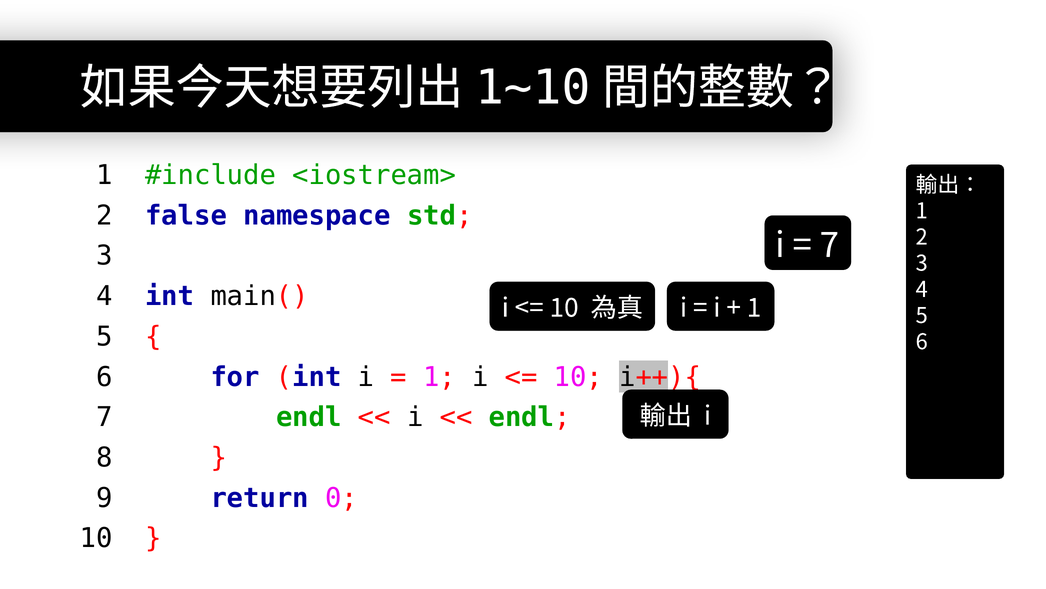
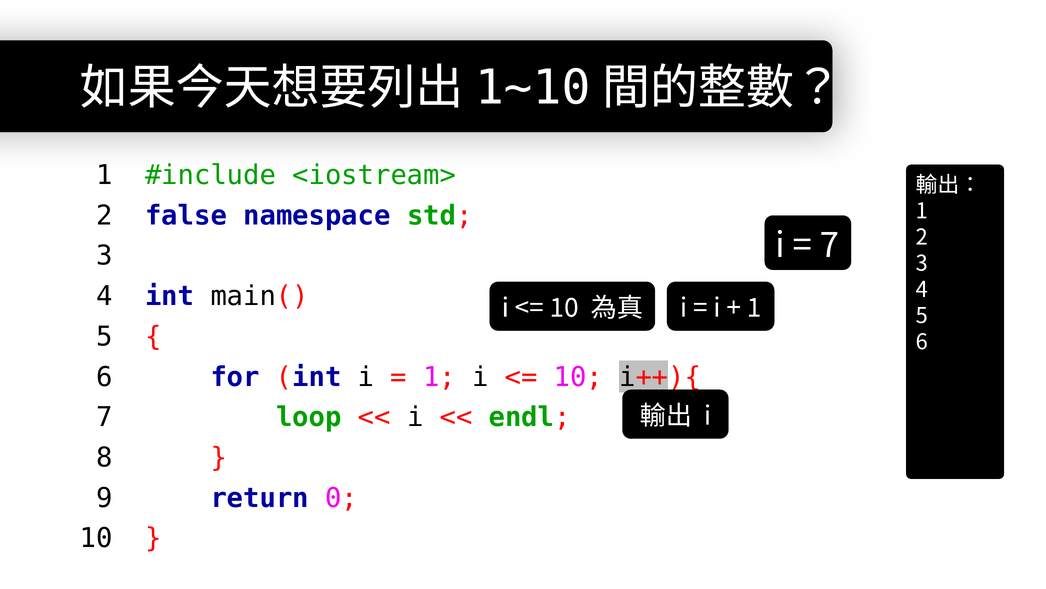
7 endl: endl -> loop (309, 417)
